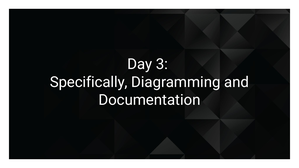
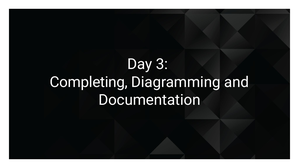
Specifically: Specifically -> Completing (89, 82)
